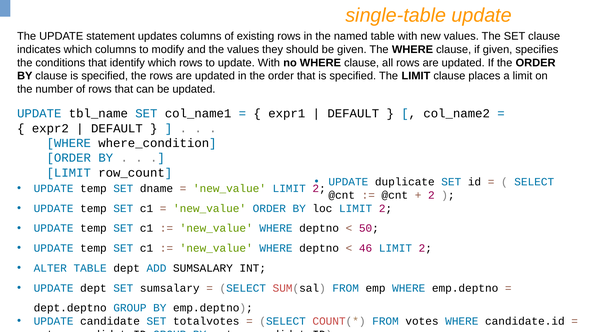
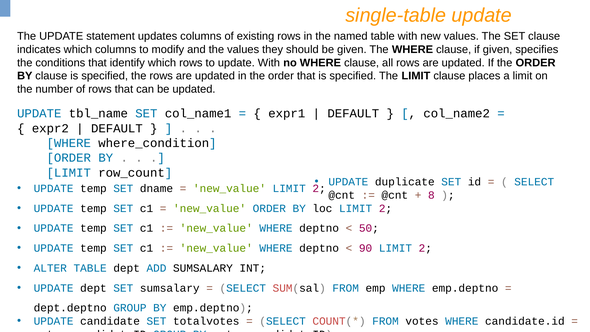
2: 2 -> 8 (431, 195)
46: 46 -> 90 (366, 248)
